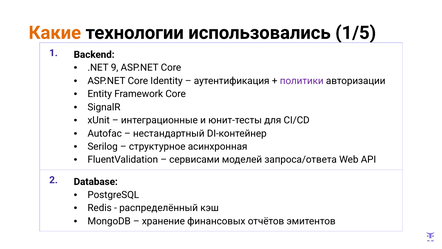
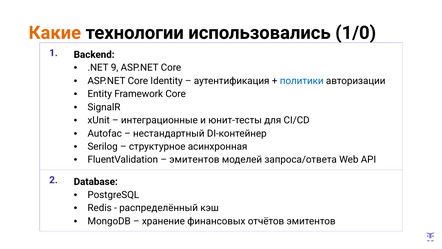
1/5: 1/5 -> 1/0 (356, 33)
политики colour: purple -> blue (302, 81)
сервисами: сервисами -> эмитентов (194, 159)
